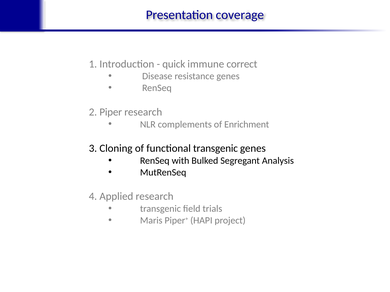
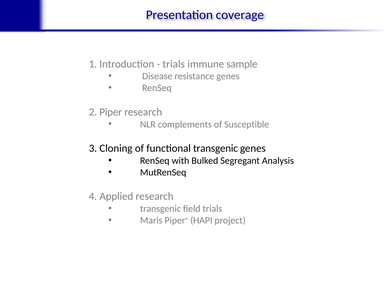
quick: quick -> trials (174, 64)
correct: correct -> sample (242, 64)
Enrichment: Enrichment -> Susceptible (247, 125)
